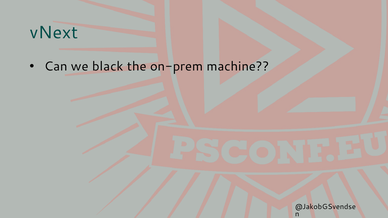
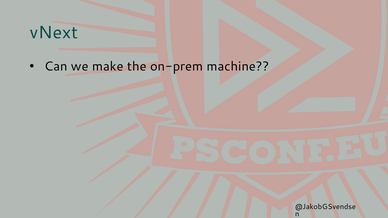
black: black -> make (108, 66)
